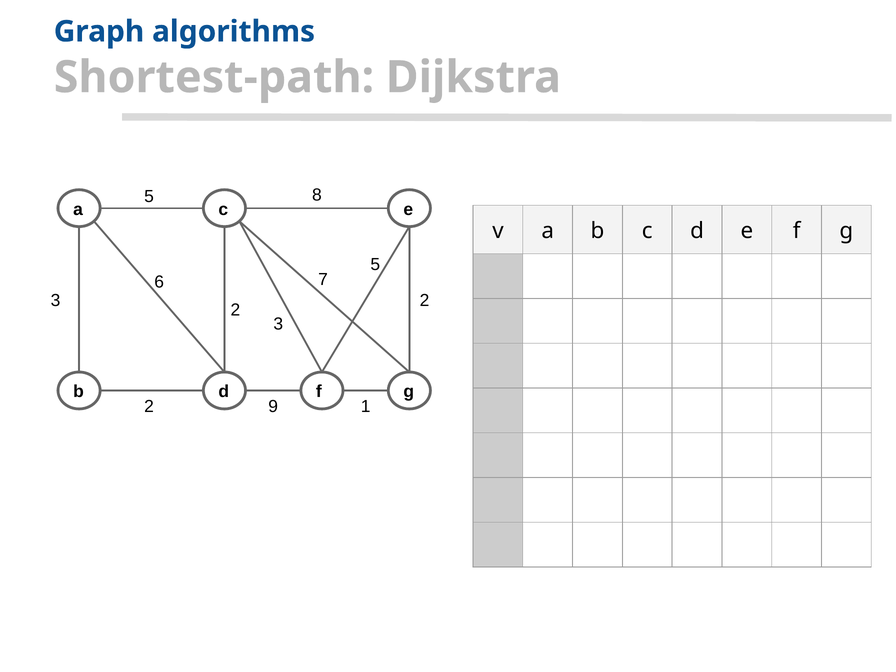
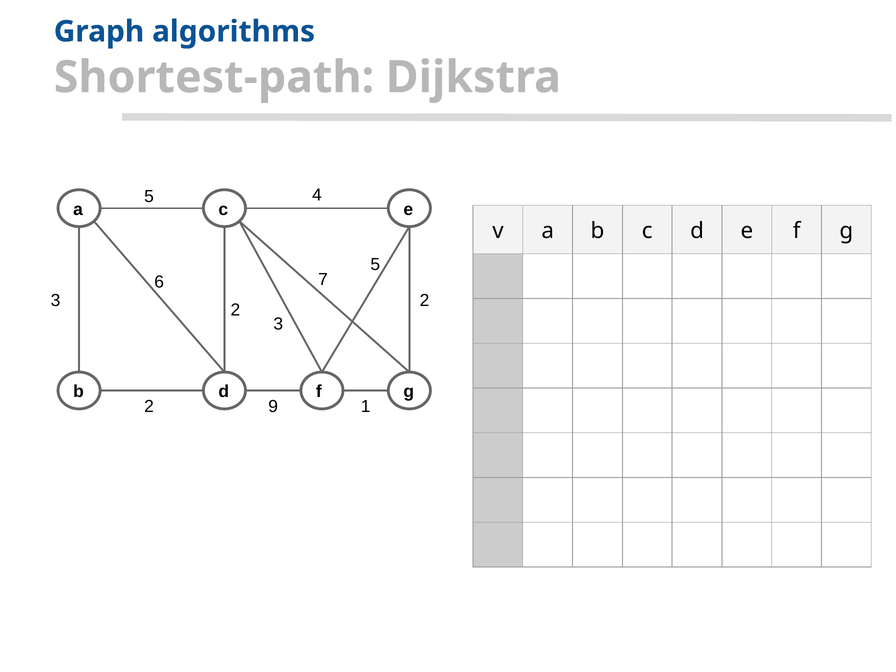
8: 8 -> 4 (317, 195)
